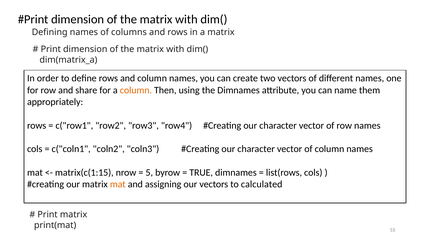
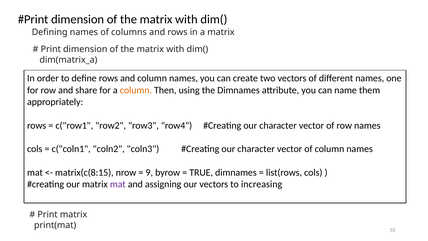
matrix(c(1:15: matrix(c(1:15 -> matrix(c(8:15 (84, 172)
5: 5 -> 9 (149, 172)
mat colour: orange -> purple (118, 184)
calculated: calculated -> increasing (262, 184)
